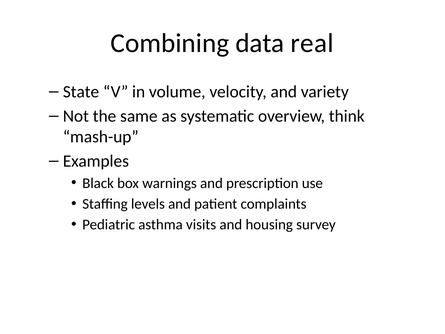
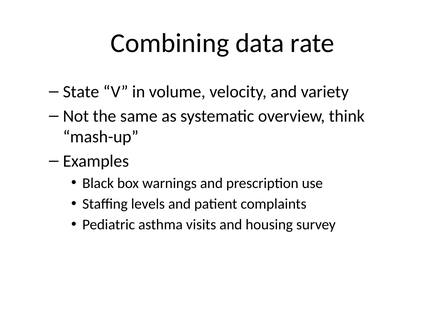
real: real -> rate (312, 43)
